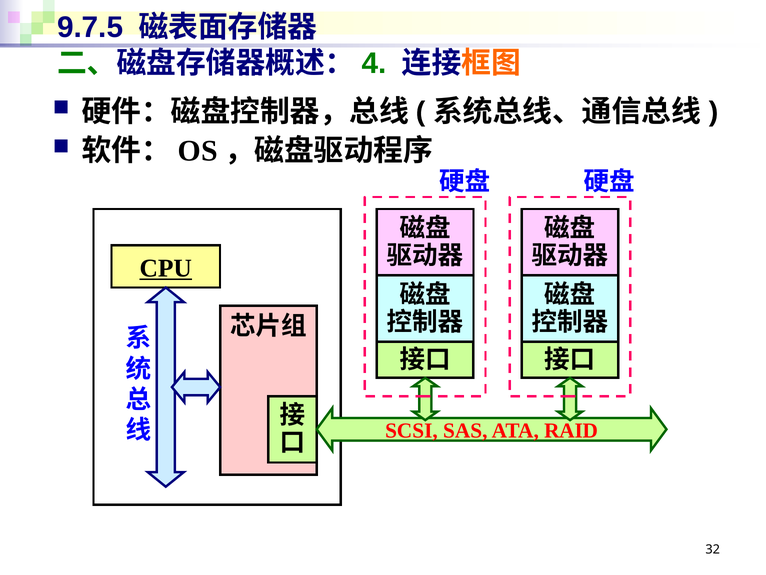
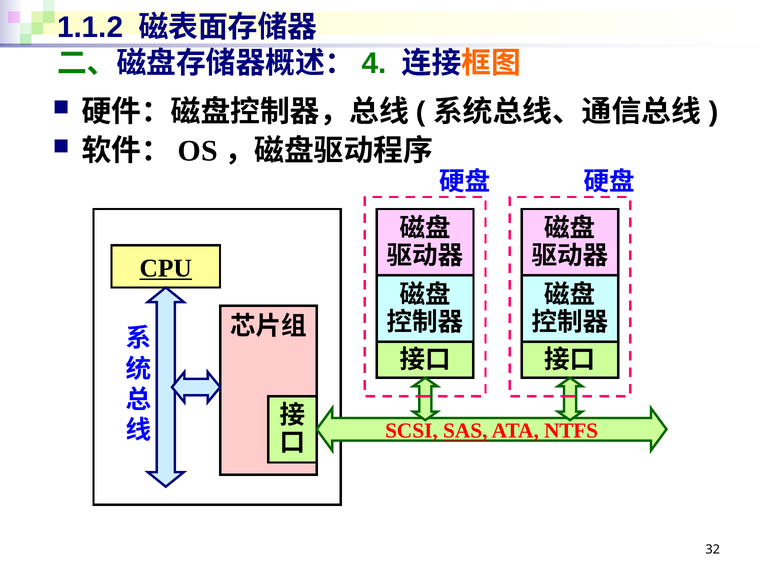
9.7.5: 9.7.5 -> 1.1.2 (90, 28)
SAS underline: none -> present (465, 430)
RAID: RAID -> NTFS (571, 430)
